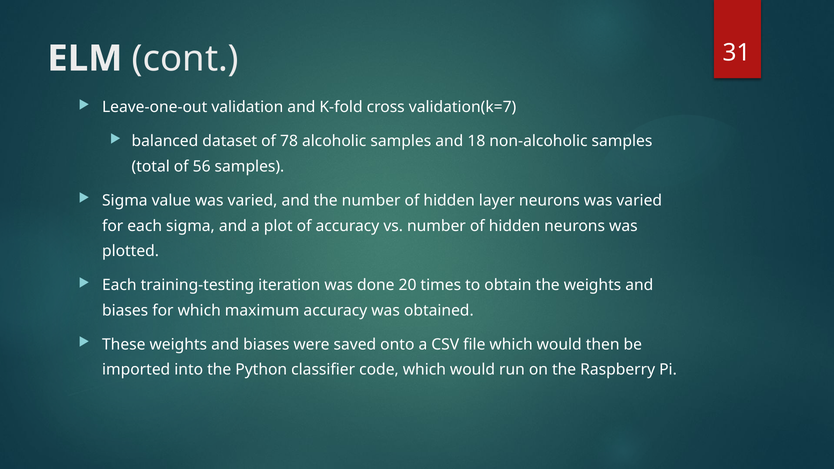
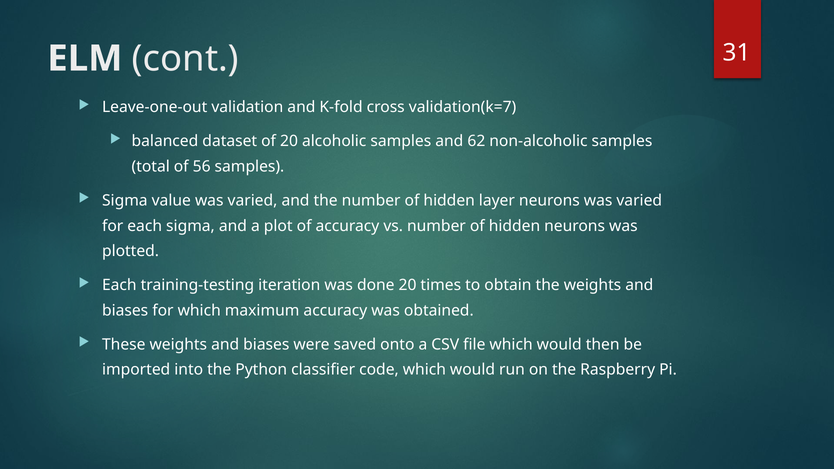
of 78: 78 -> 20 (289, 141)
18: 18 -> 62 (476, 141)
